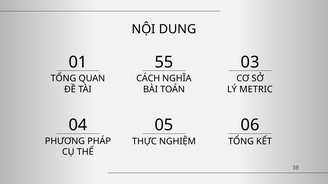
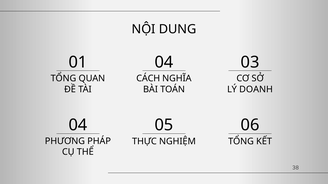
01 55: 55 -> 04 (164, 62)
METRIC: METRIC -> DOANH (256, 90)
